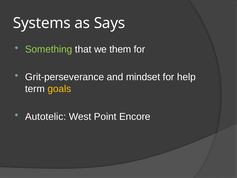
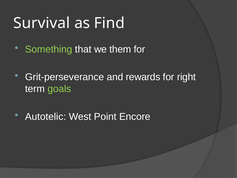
Systems: Systems -> Survival (42, 23)
Says: Says -> Find (109, 23)
mindset: mindset -> rewards (143, 77)
help: help -> right (186, 77)
goals colour: yellow -> light green (59, 89)
